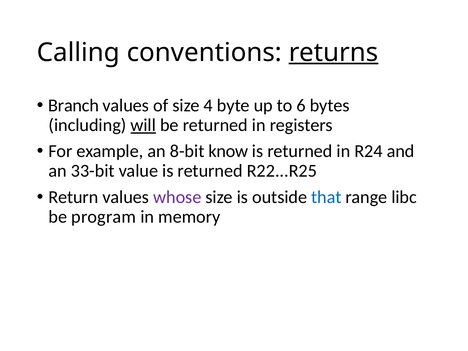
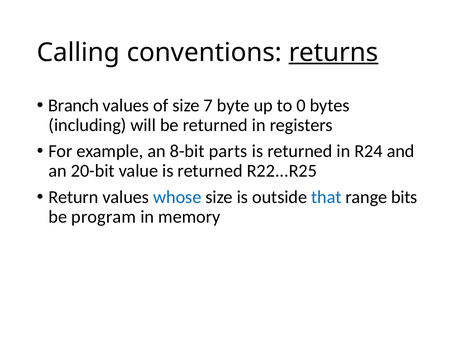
4: 4 -> 7 (208, 106)
6: 6 -> 0 (301, 106)
will underline: present -> none (143, 125)
know: know -> parts (228, 151)
33-bit: 33-bit -> 20-bit (93, 171)
whose colour: purple -> blue (177, 197)
libc: libc -> bits (404, 197)
